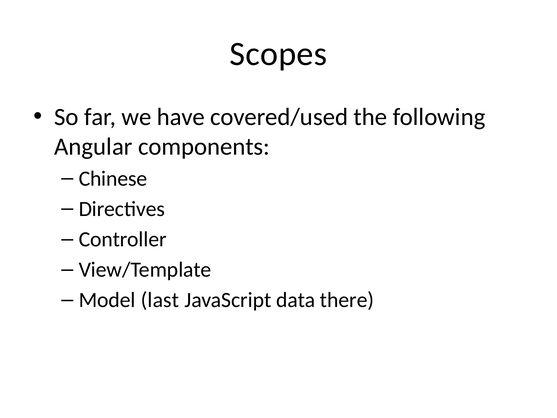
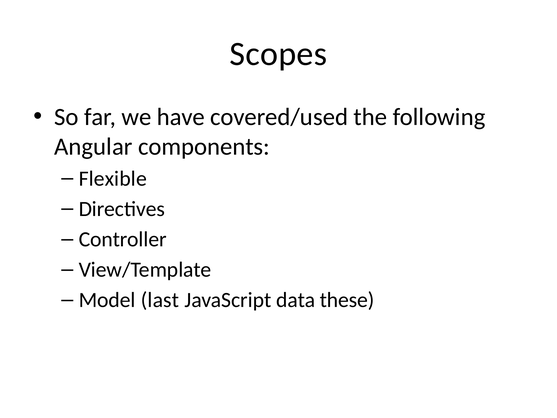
Chinese: Chinese -> Flexible (113, 179)
there: there -> these (347, 300)
